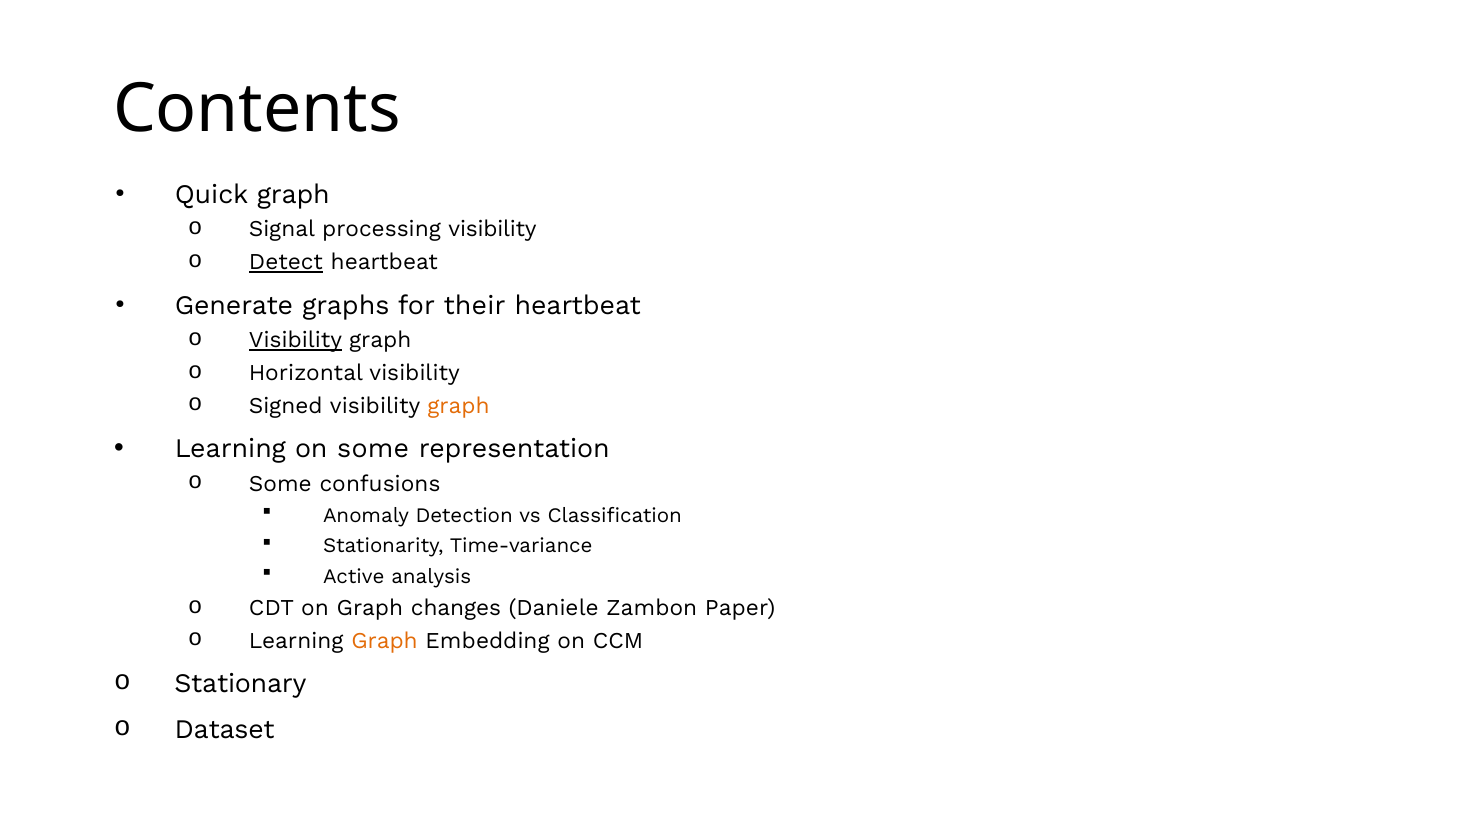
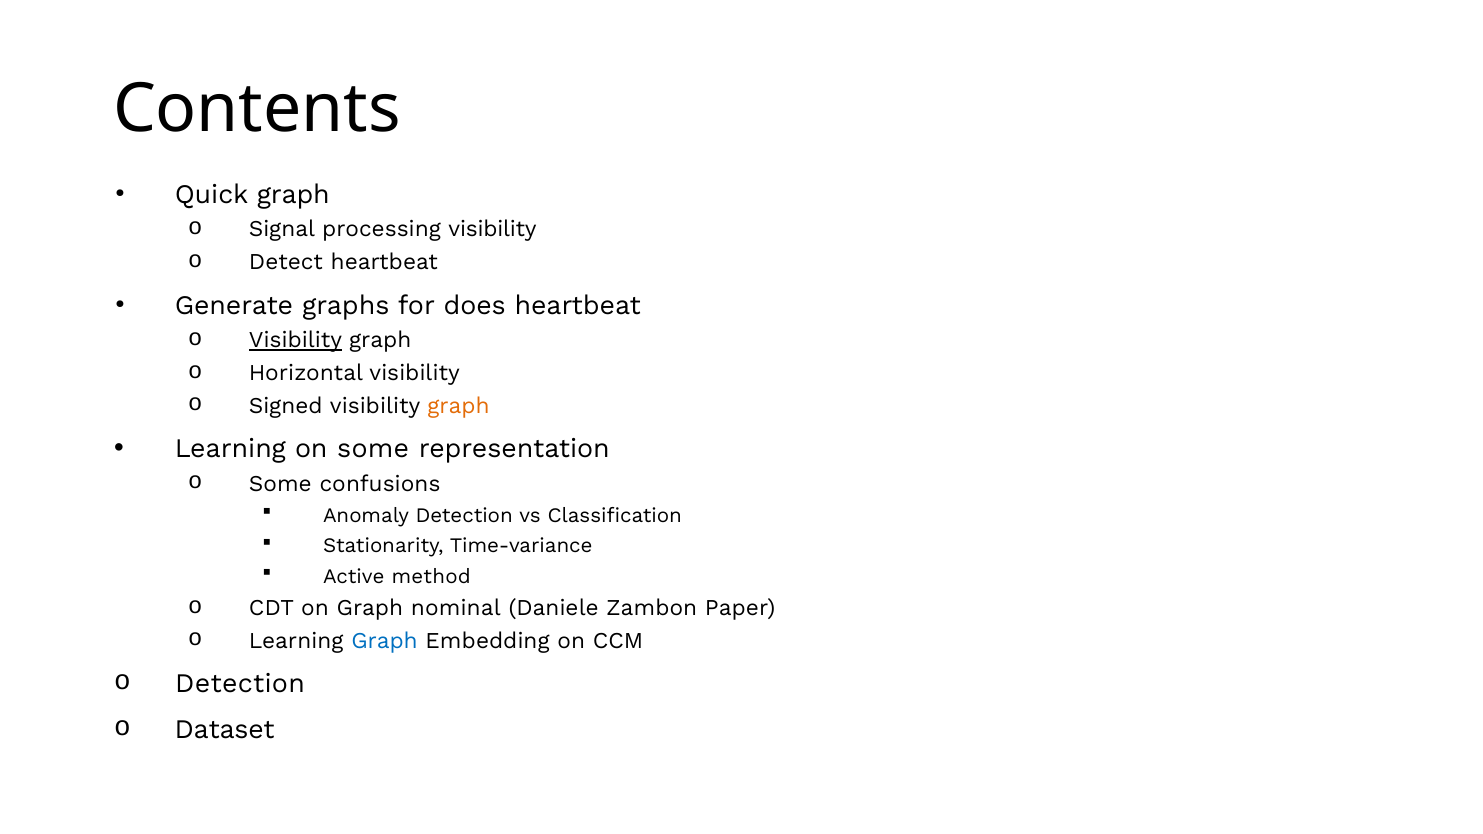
Detect underline: present -> none (286, 262)
their: their -> does (475, 305)
analysis: analysis -> method (431, 577)
changes: changes -> nominal (456, 608)
Graph colour: orange -> blue (385, 641)
Stationary: Stationary -> Detection (240, 684)
